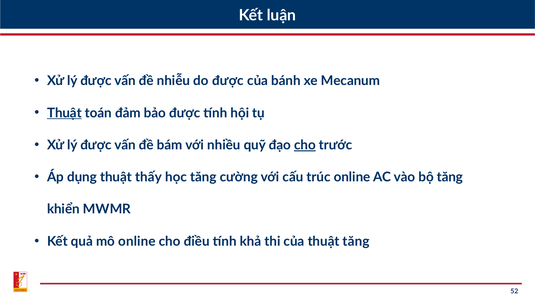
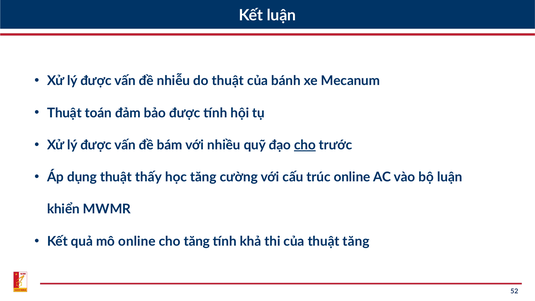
do được: được -> thuật (228, 81)
Thuật underline: present -> none (64, 113)
bộ tăng: tăng -> luận (450, 177)
cho điều: điều -> tăng (197, 241)
